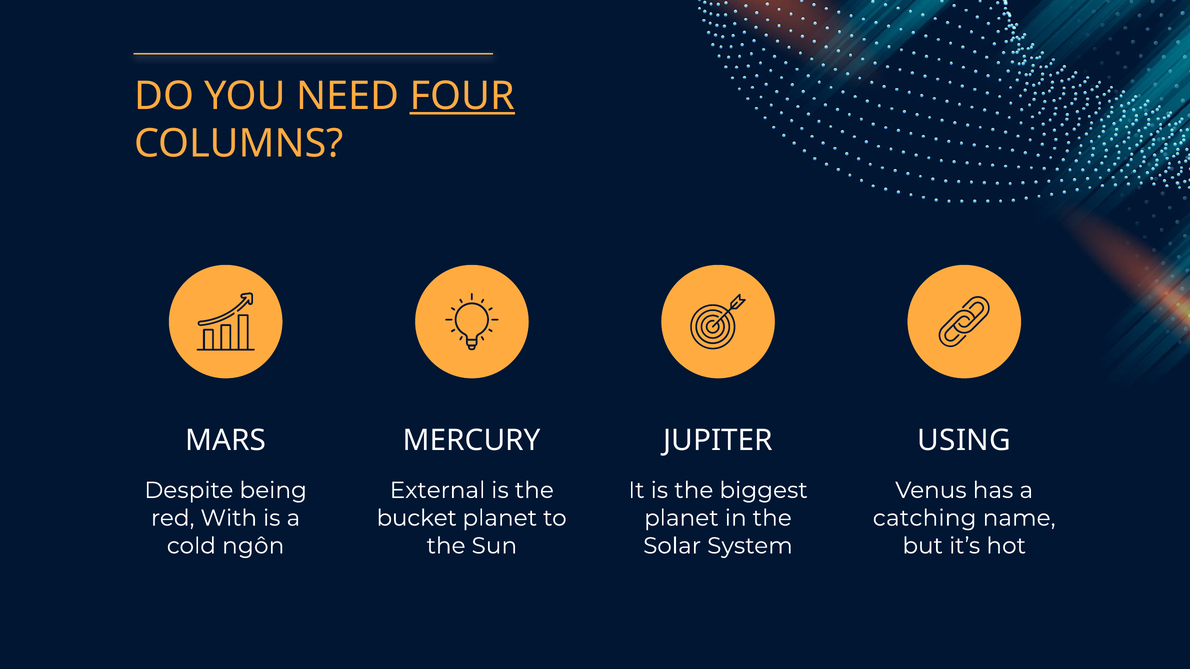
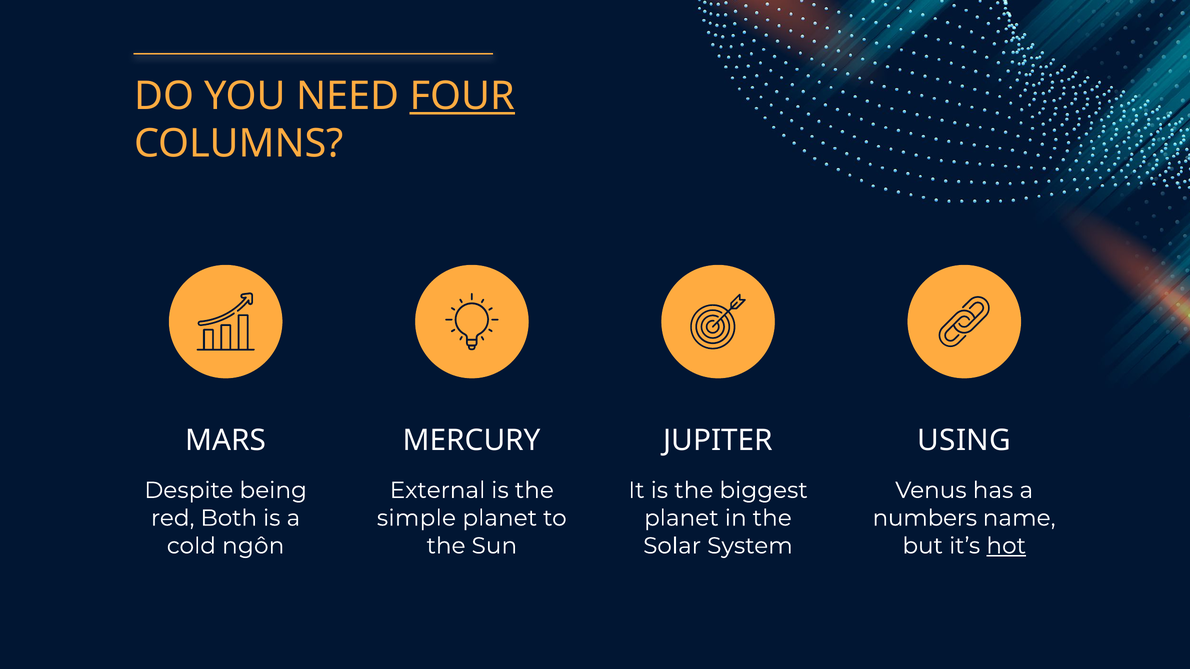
With: With -> Both (229, 518)
bucket: bucket -> simple (416, 518)
catching: catching -> numbers (925, 518)
hot underline: none -> present (1006, 546)
